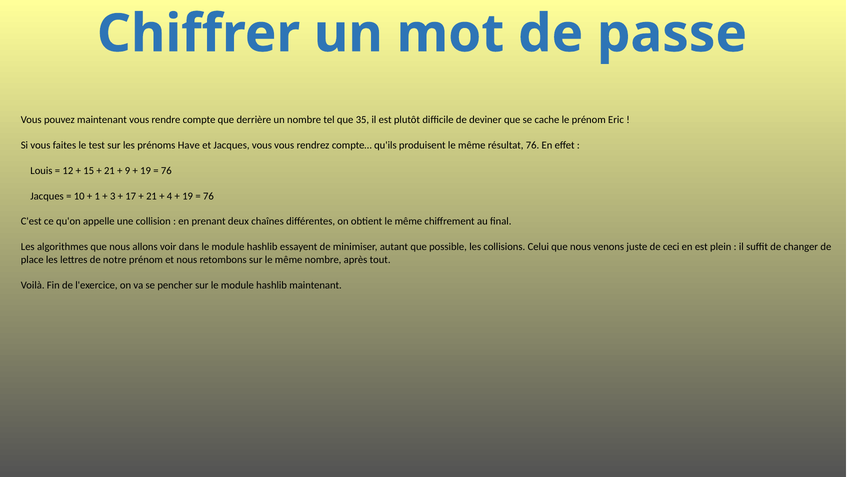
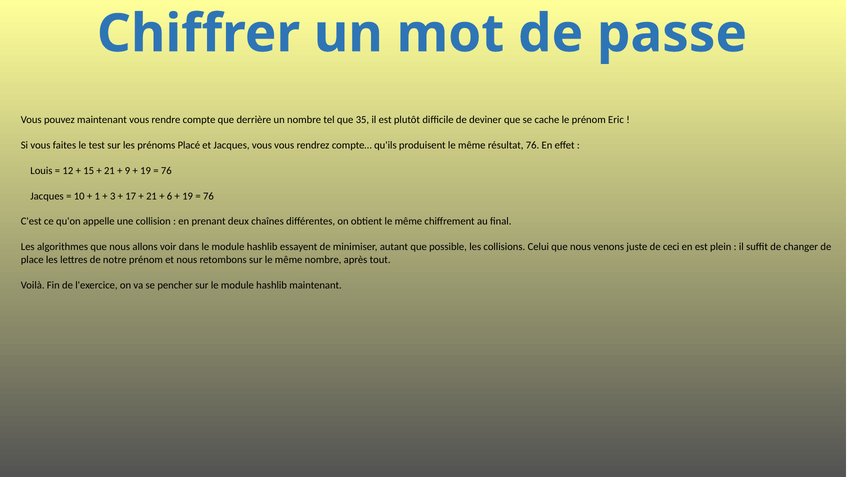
Have: Have -> Placé (189, 145)
4: 4 -> 6 (170, 196)
